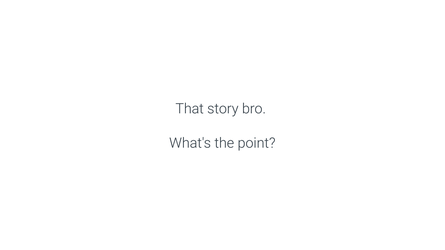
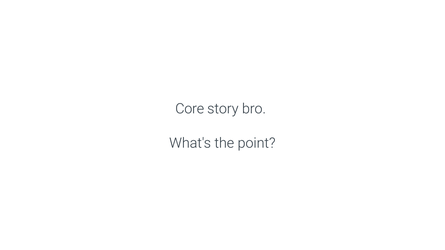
That: That -> Core (190, 109)
